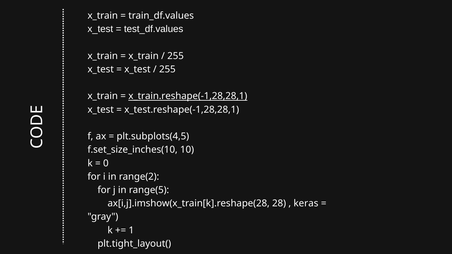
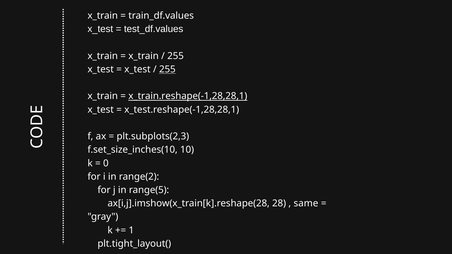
255 underline: none -> present (167, 69)
plt.subplots(4,5: plt.subplots(4,5 -> plt.subplots(2,3 (153, 136)
keras: keras -> same (306, 204)
